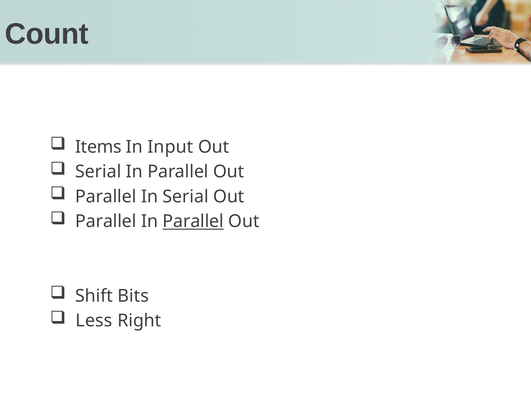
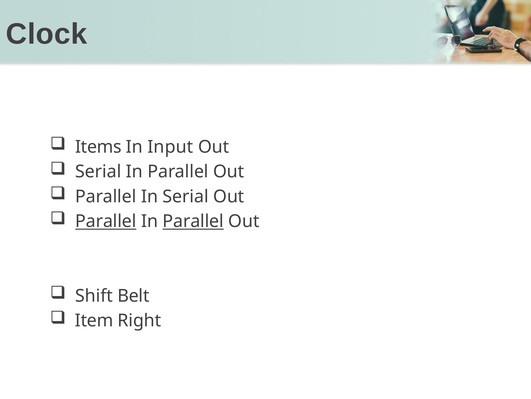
Count: Count -> Clock (47, 34)
Parallel underline: none -> present (106, 221)
Bits: Bits -> Belt (133, 295)
Less: Less -> Item (94, 320)
